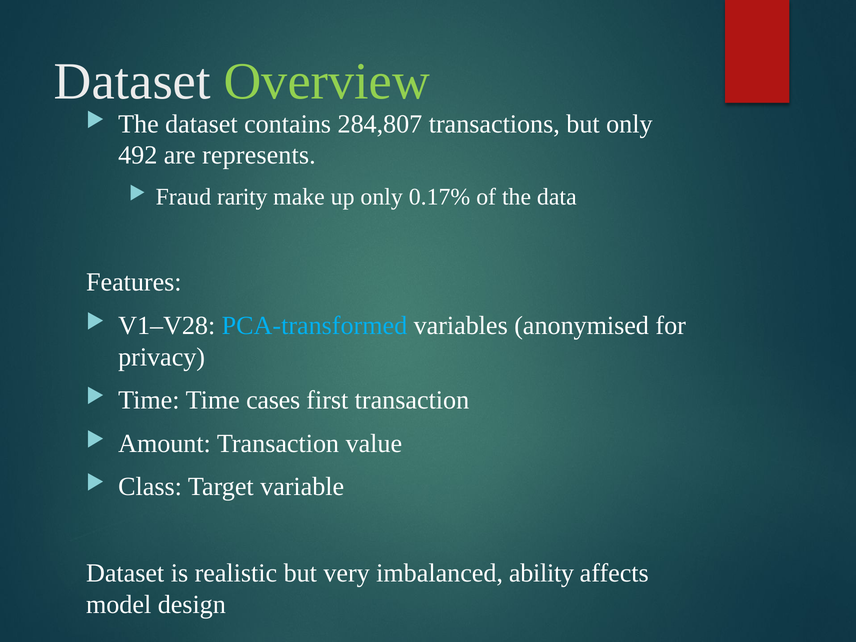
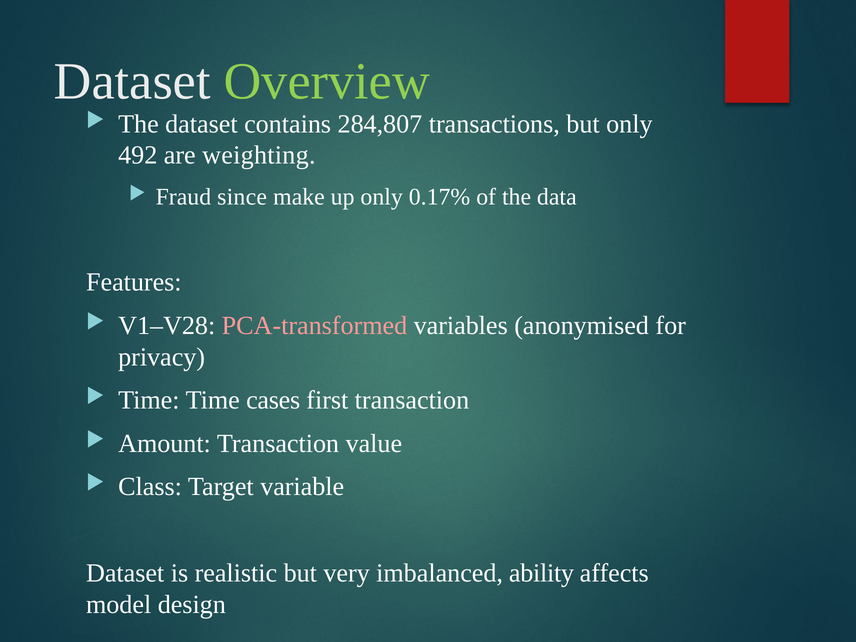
represents: represents -> weighting (259, 155)
rarity: rarity -> since (242, 197)
PCA-transformed colour: light blue -> pink (314, 326)
